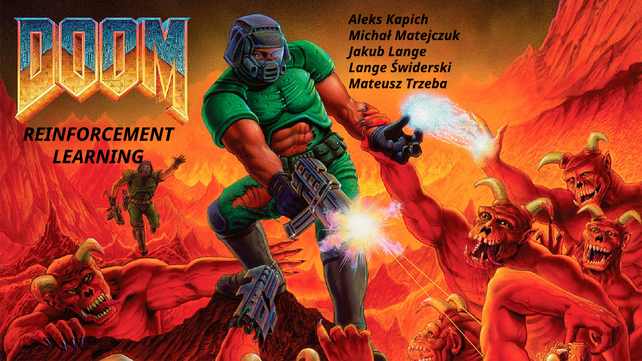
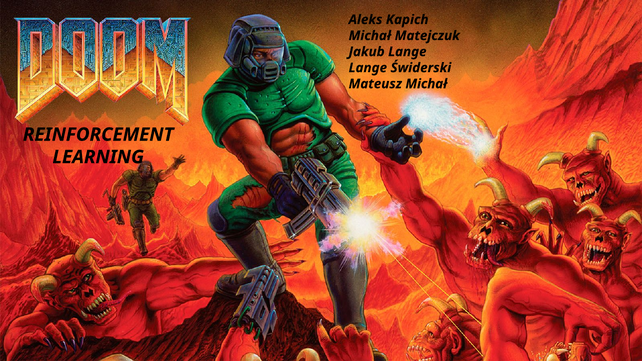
Mateusz Trzeba: Trzeba -> Michał (426, 84)
